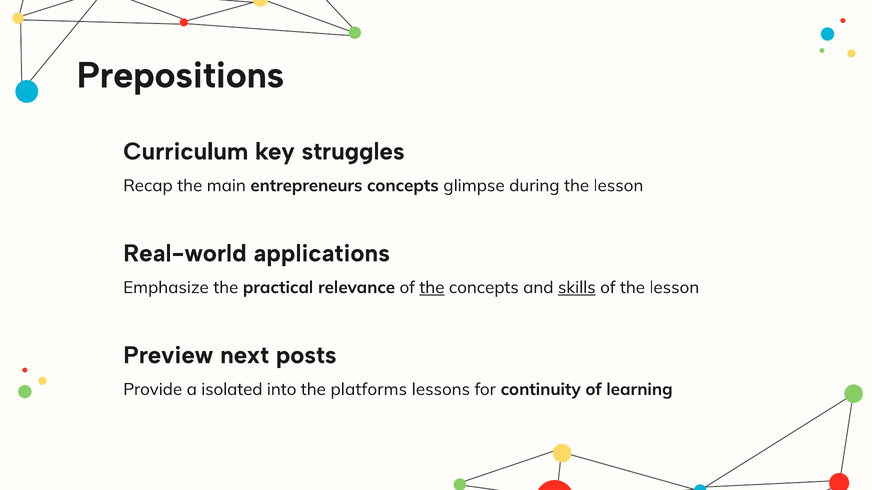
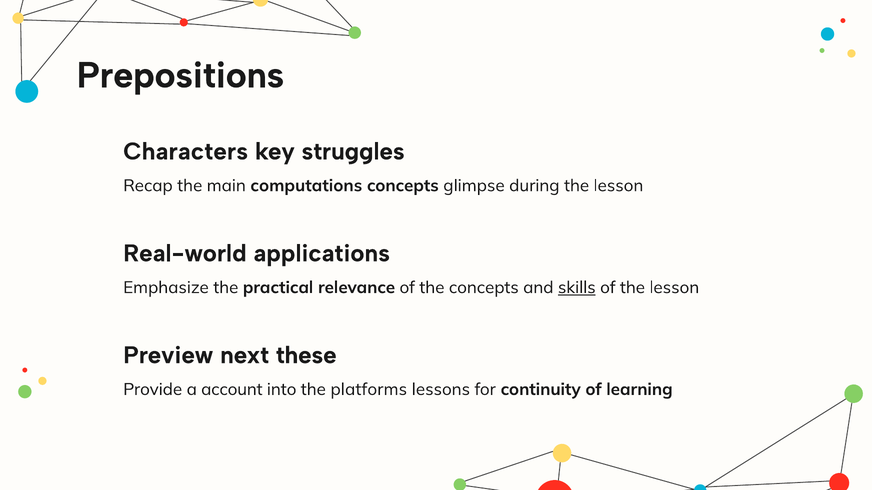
Curriculum: Curriculum -> Characters (186, 152)
entrepreneurs: entrepreneurs -> computations (306, 186)
the underline: present -> none (432, 288)
posts: posts -> these (306, 356)
isolated: isolated -> account (232, 390)
